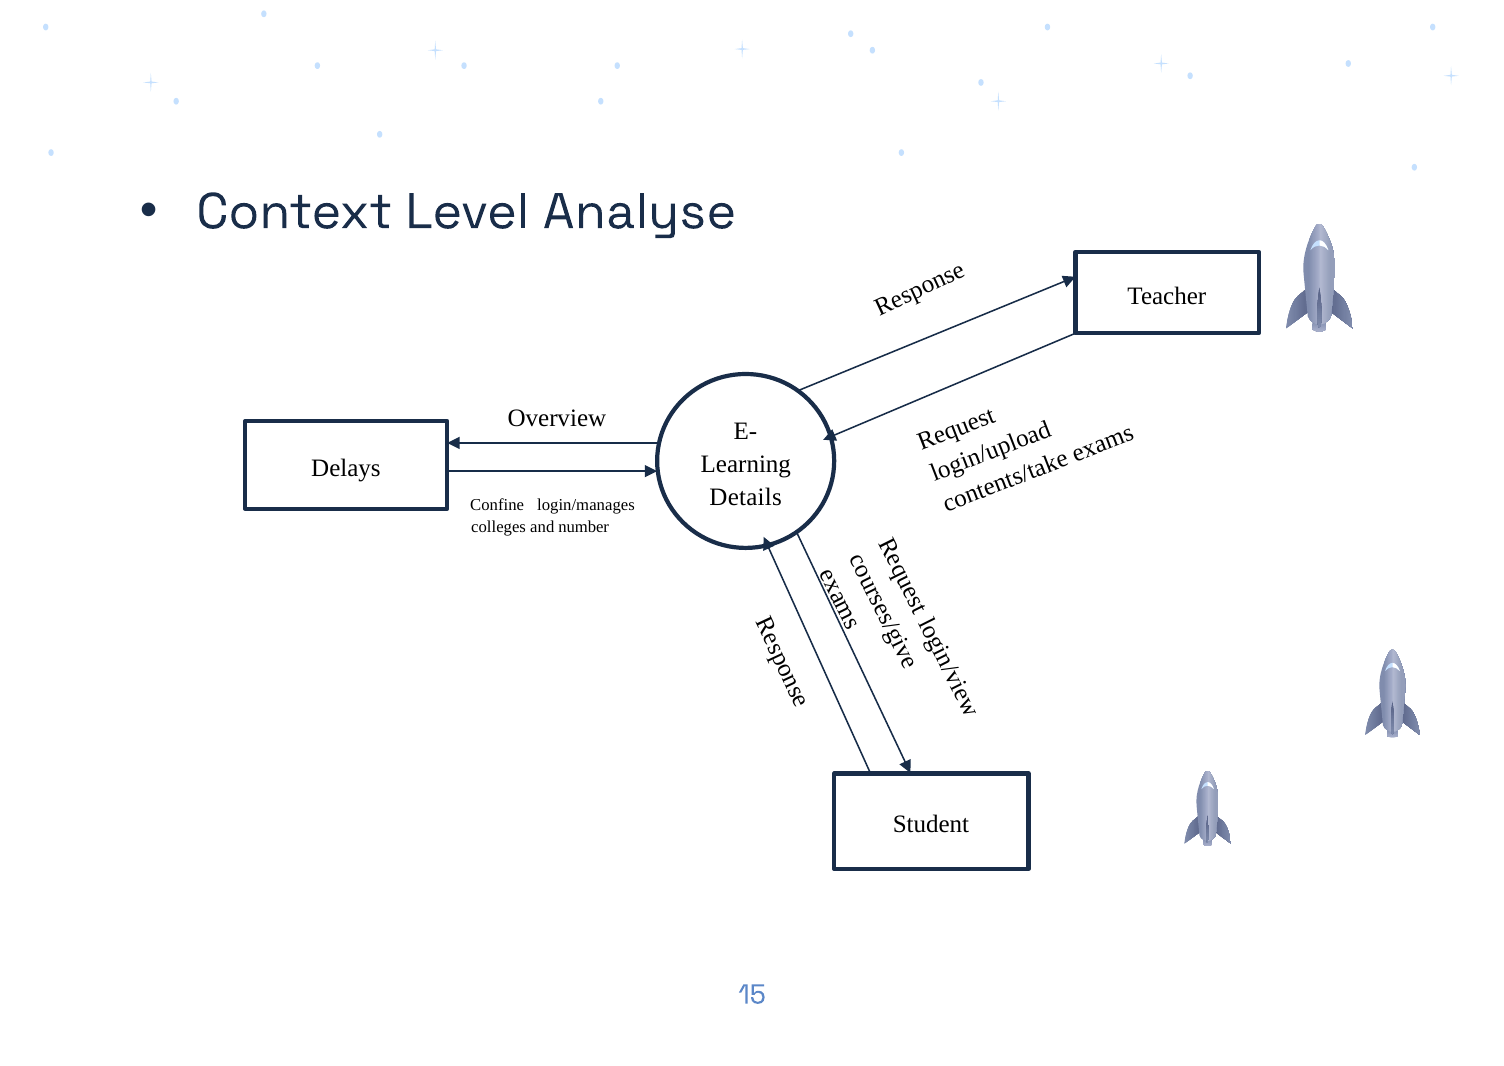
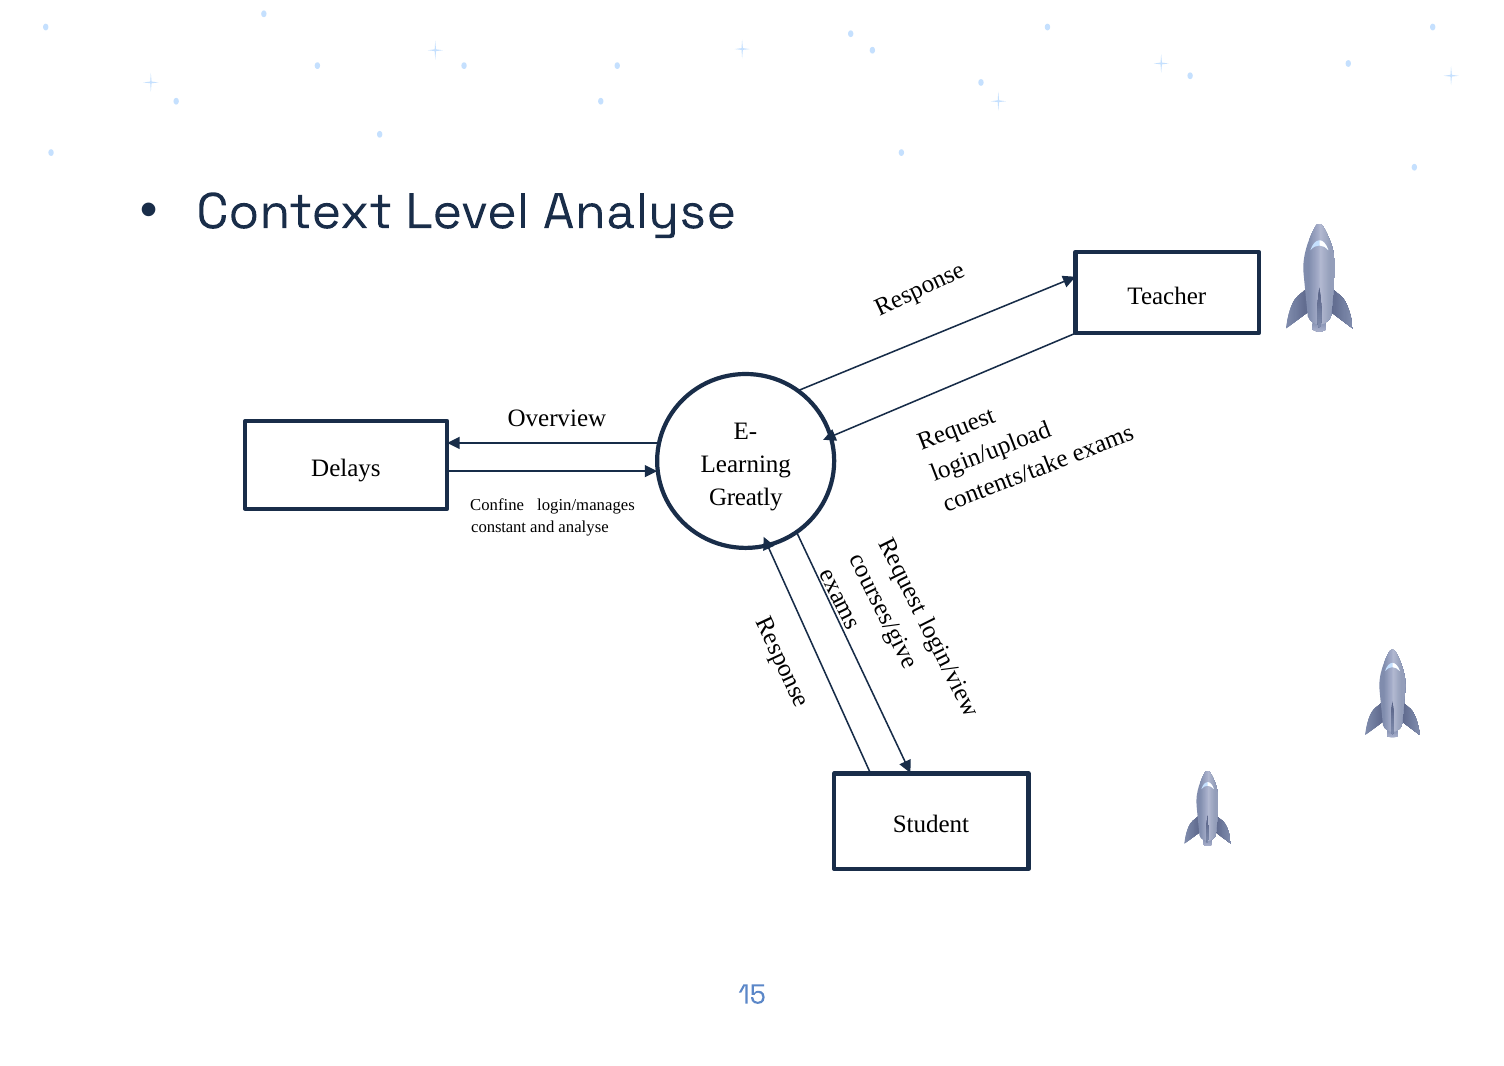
Details: Details -> Greatly (746, 498)
colleges: colleges -> constant (499, 527)
and number: number -> analyse (584, 527)
